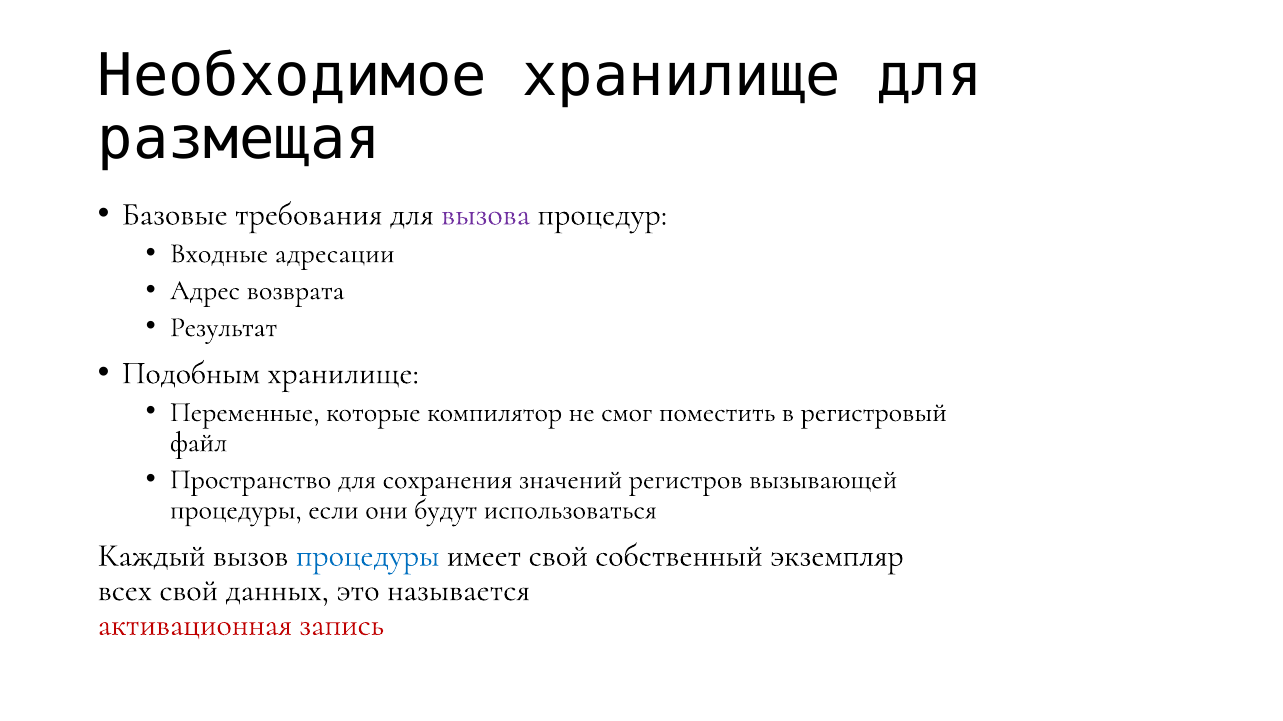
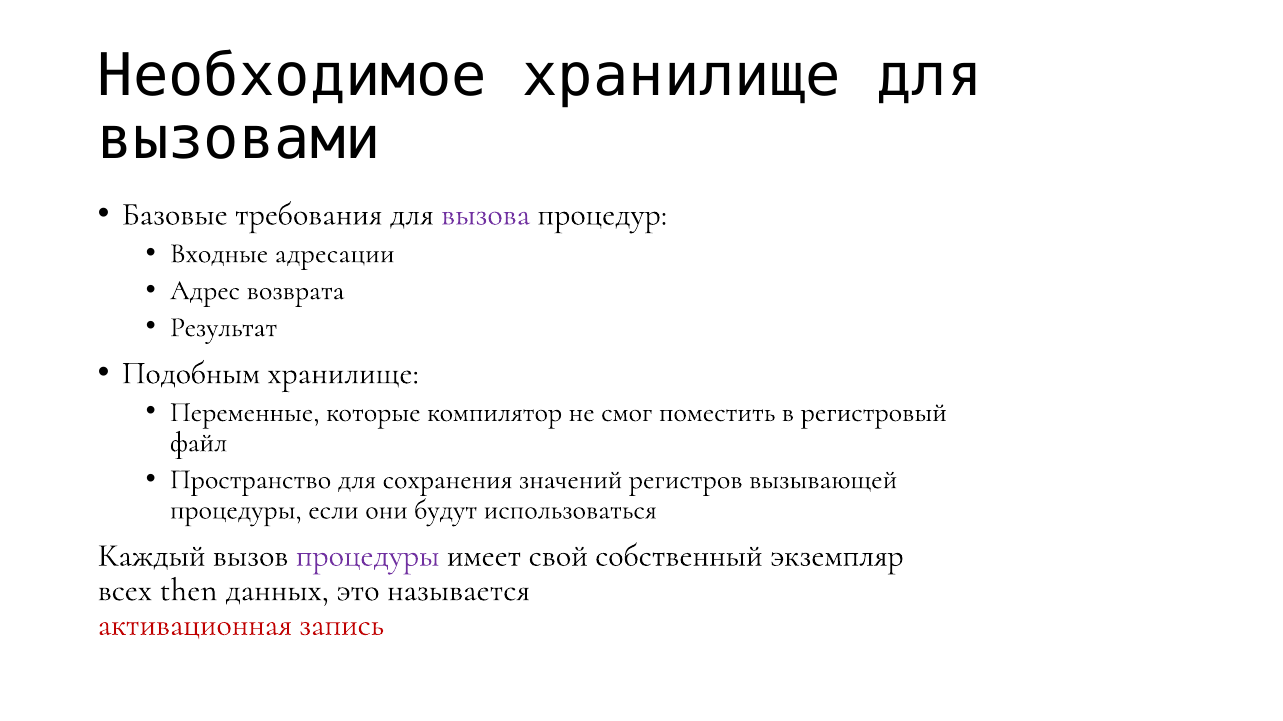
размещая: размещая -> вызовами (239, 140)
процедуры colour: blue -> purple (368, 556)
всех свой: свой -> then (188, 590)
